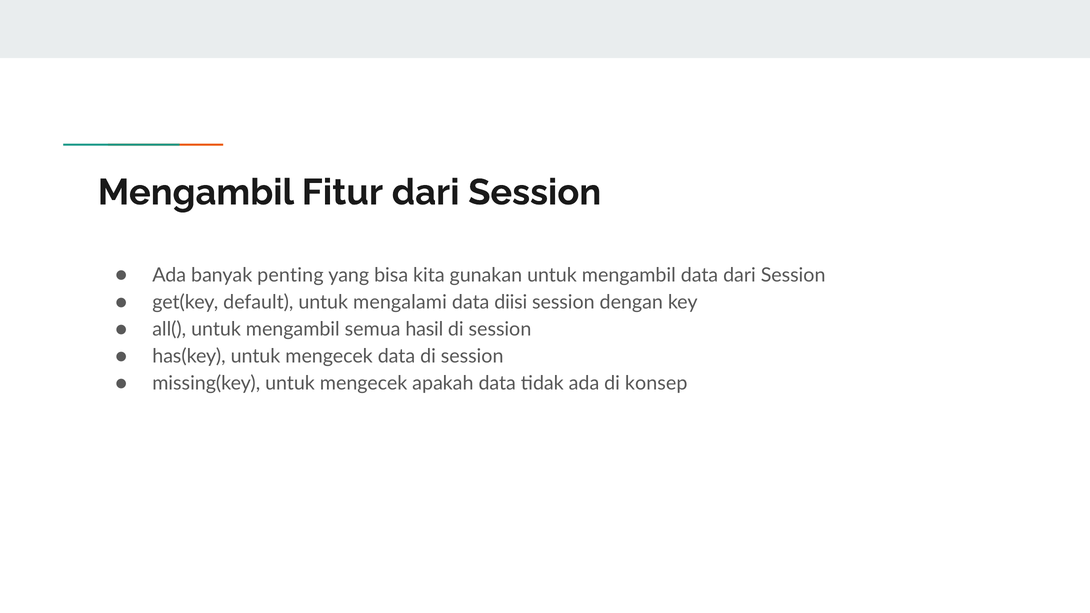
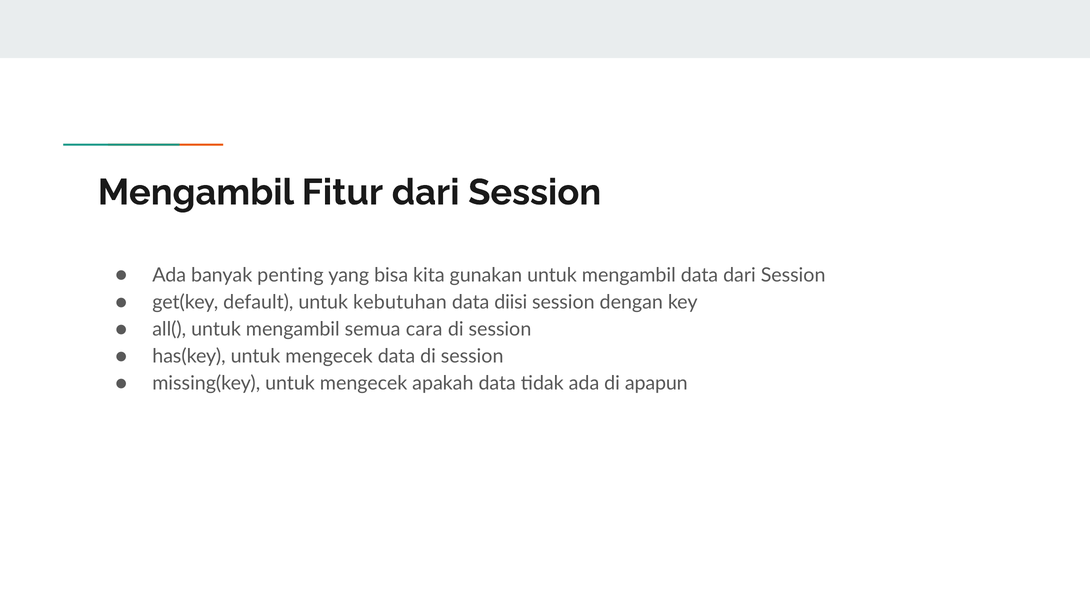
mengalami: mengalami -> kebutuhan (400, 302)
hasil: hasil -> cara (424, 329)
konsep: konsep -> apapun (656, 383)
